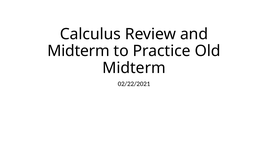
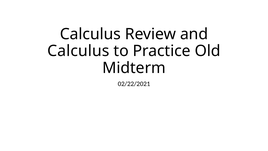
Midterm: Midterm -> Calculus (78, 51)
